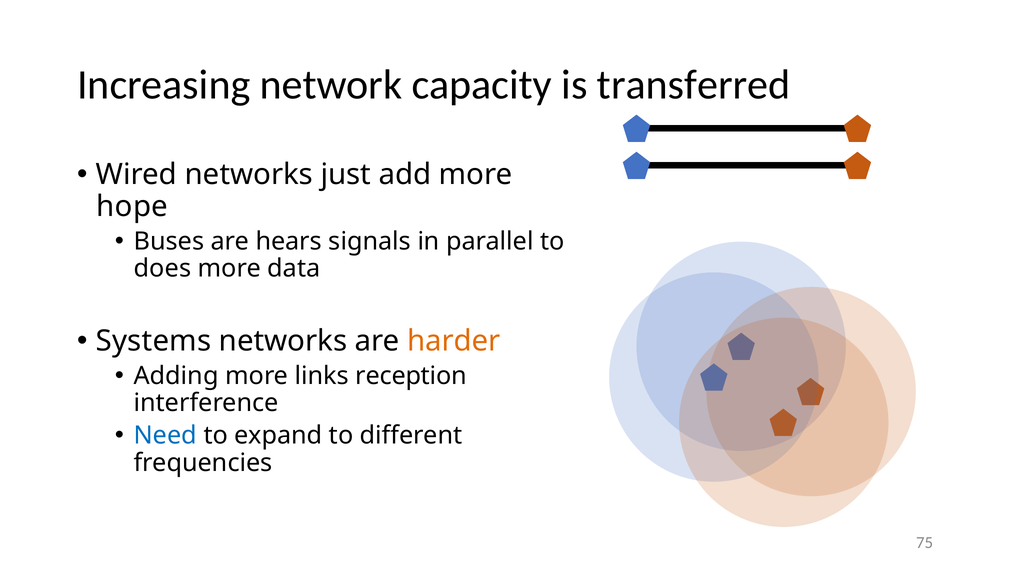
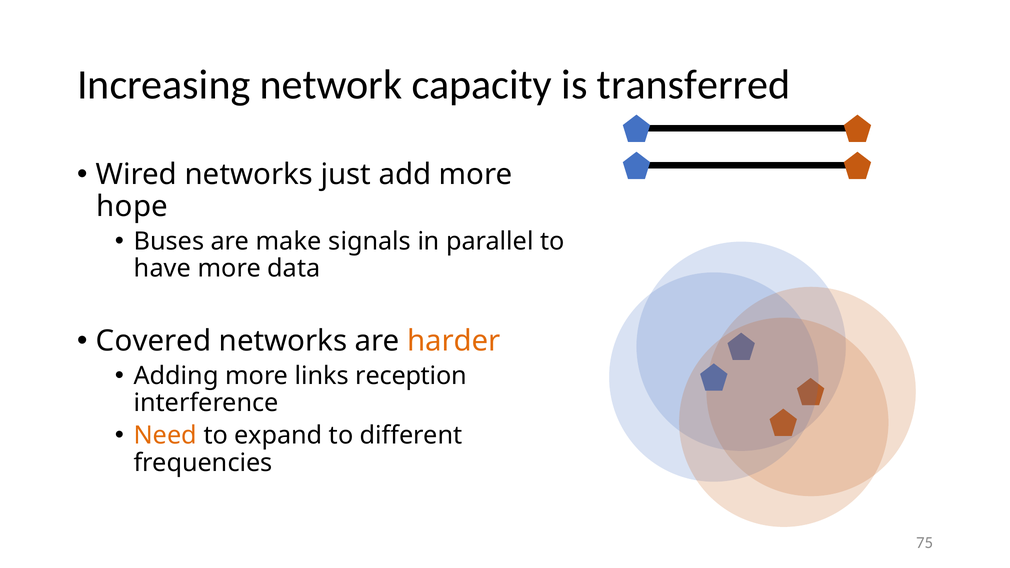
hears: hears -> make (289, 241)
does: does -> have (162, 269)
Systems: Systems -> Covered (154, 341)
Need colour: blue -> orange (165, 436)
